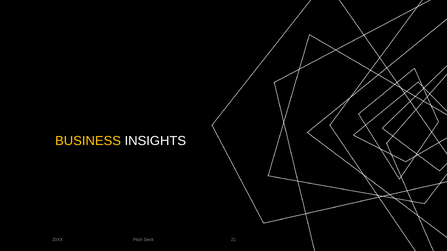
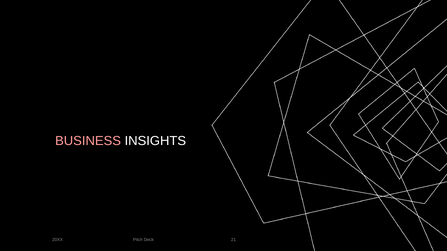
BUSINESS colour: yellow -> pink (88, 141)
